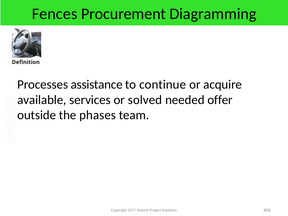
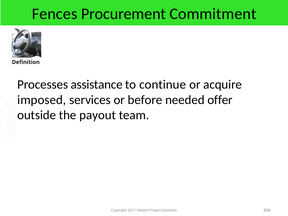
Diagramming: Diagramming -> Commitment (213, 14)
available: available -> imposed (42, 100)
solved: solved -> before (145, 100)
phases: phases -> payout (98, 115)
